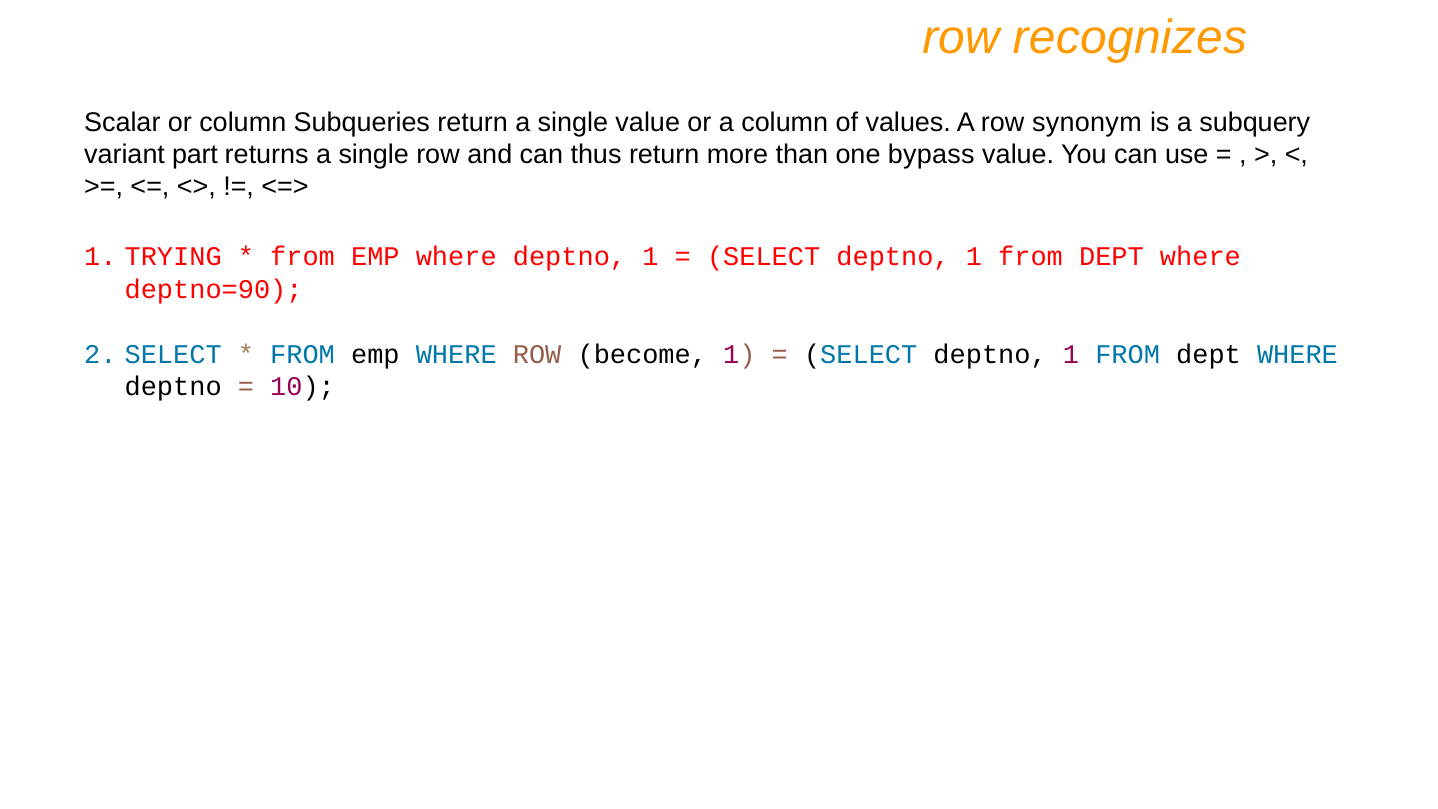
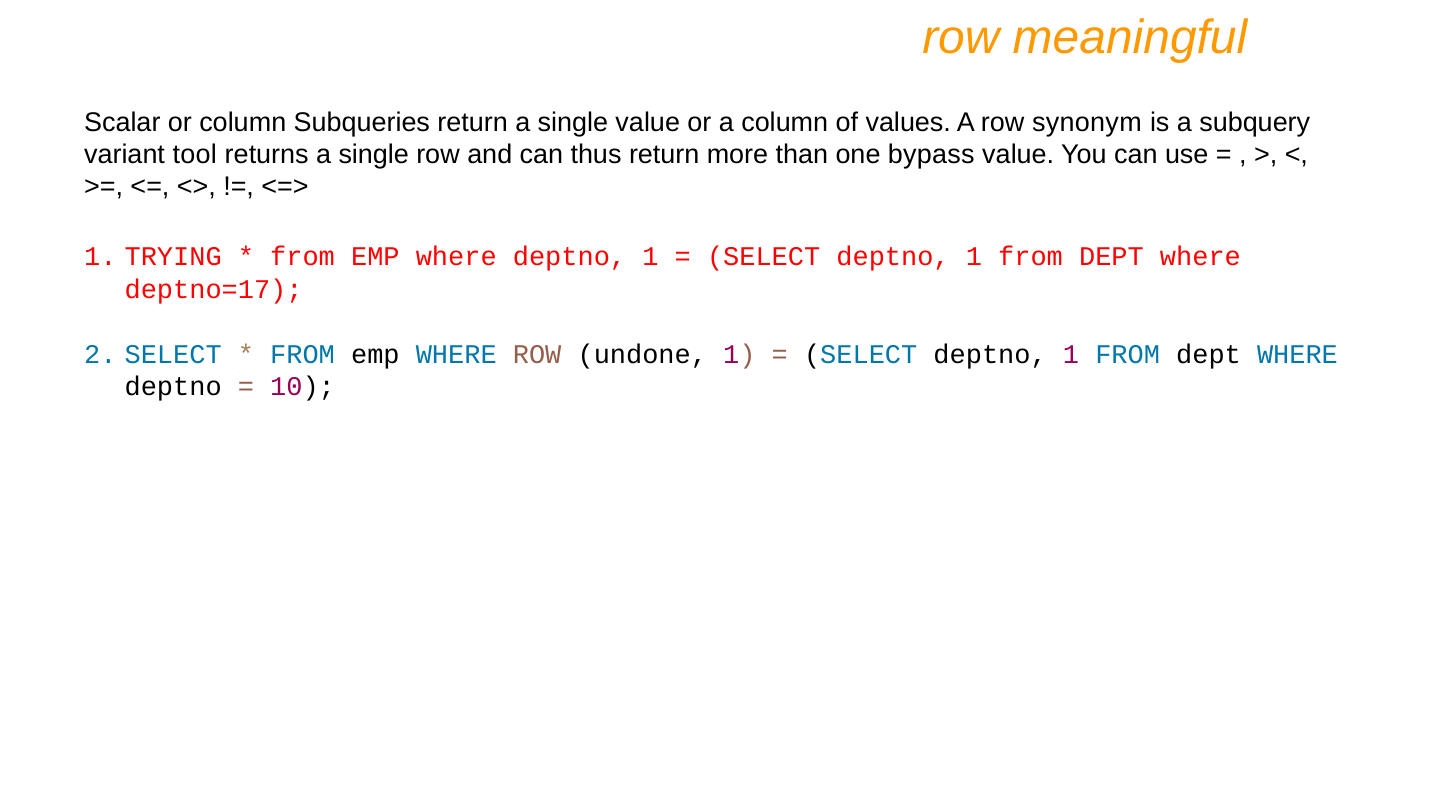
recognizes: recognizes -> meaningful (1130, 37)
part: part -> tool (195, 155)
deptno=90: deptno=90 -> deptno=17 (214, 289)
become: become -> undone (642, 354)
